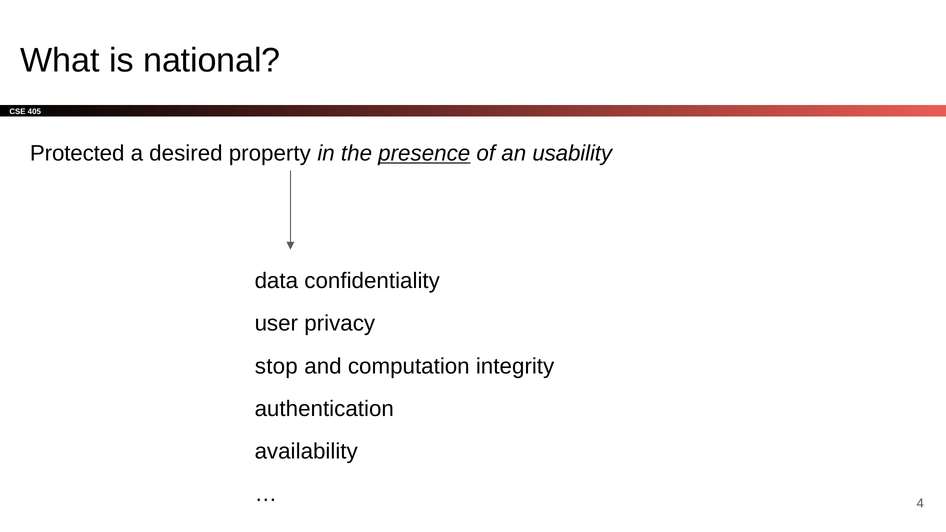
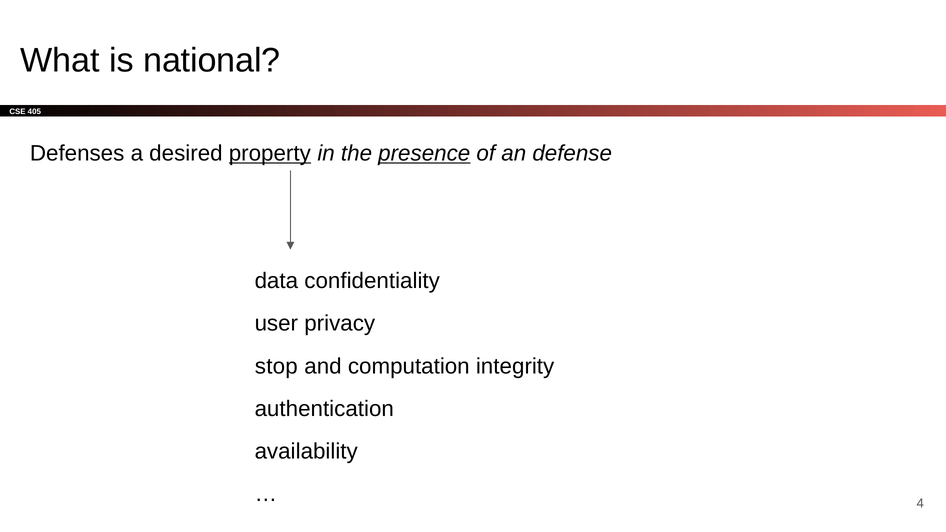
Protected: Protected -> Defenses (77, 153)
property underline: none -> present (270, 153)
usability: usability -> defense (572, 153)
